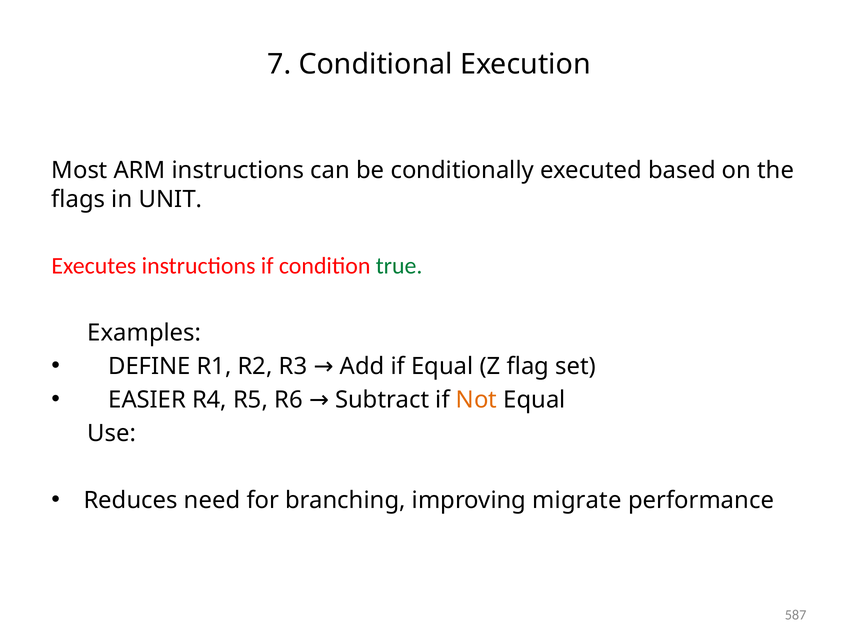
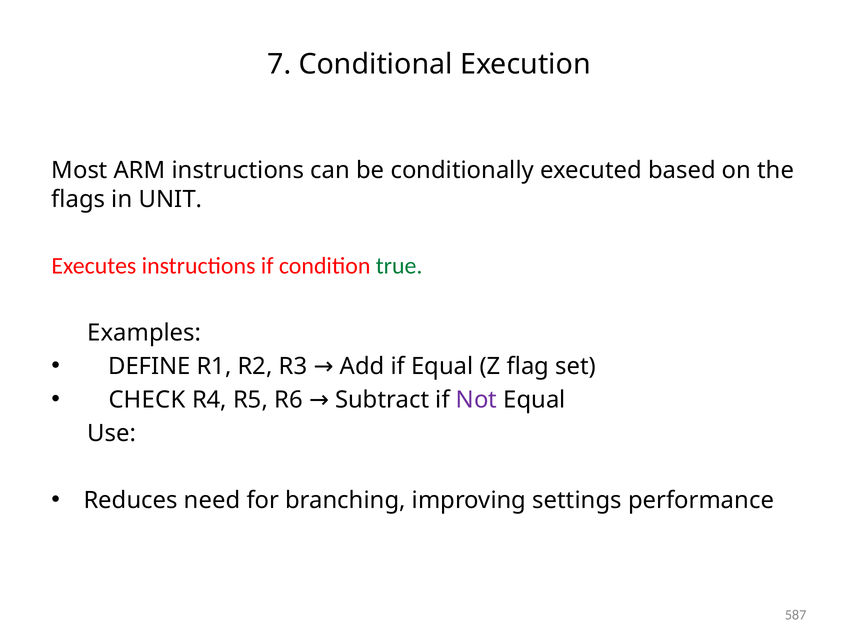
EASIER: EASIER -> CHECK (147, 400)
Not colour: orange -> purple (476, 400)
migrate: migrate -> settings (577, 500)
